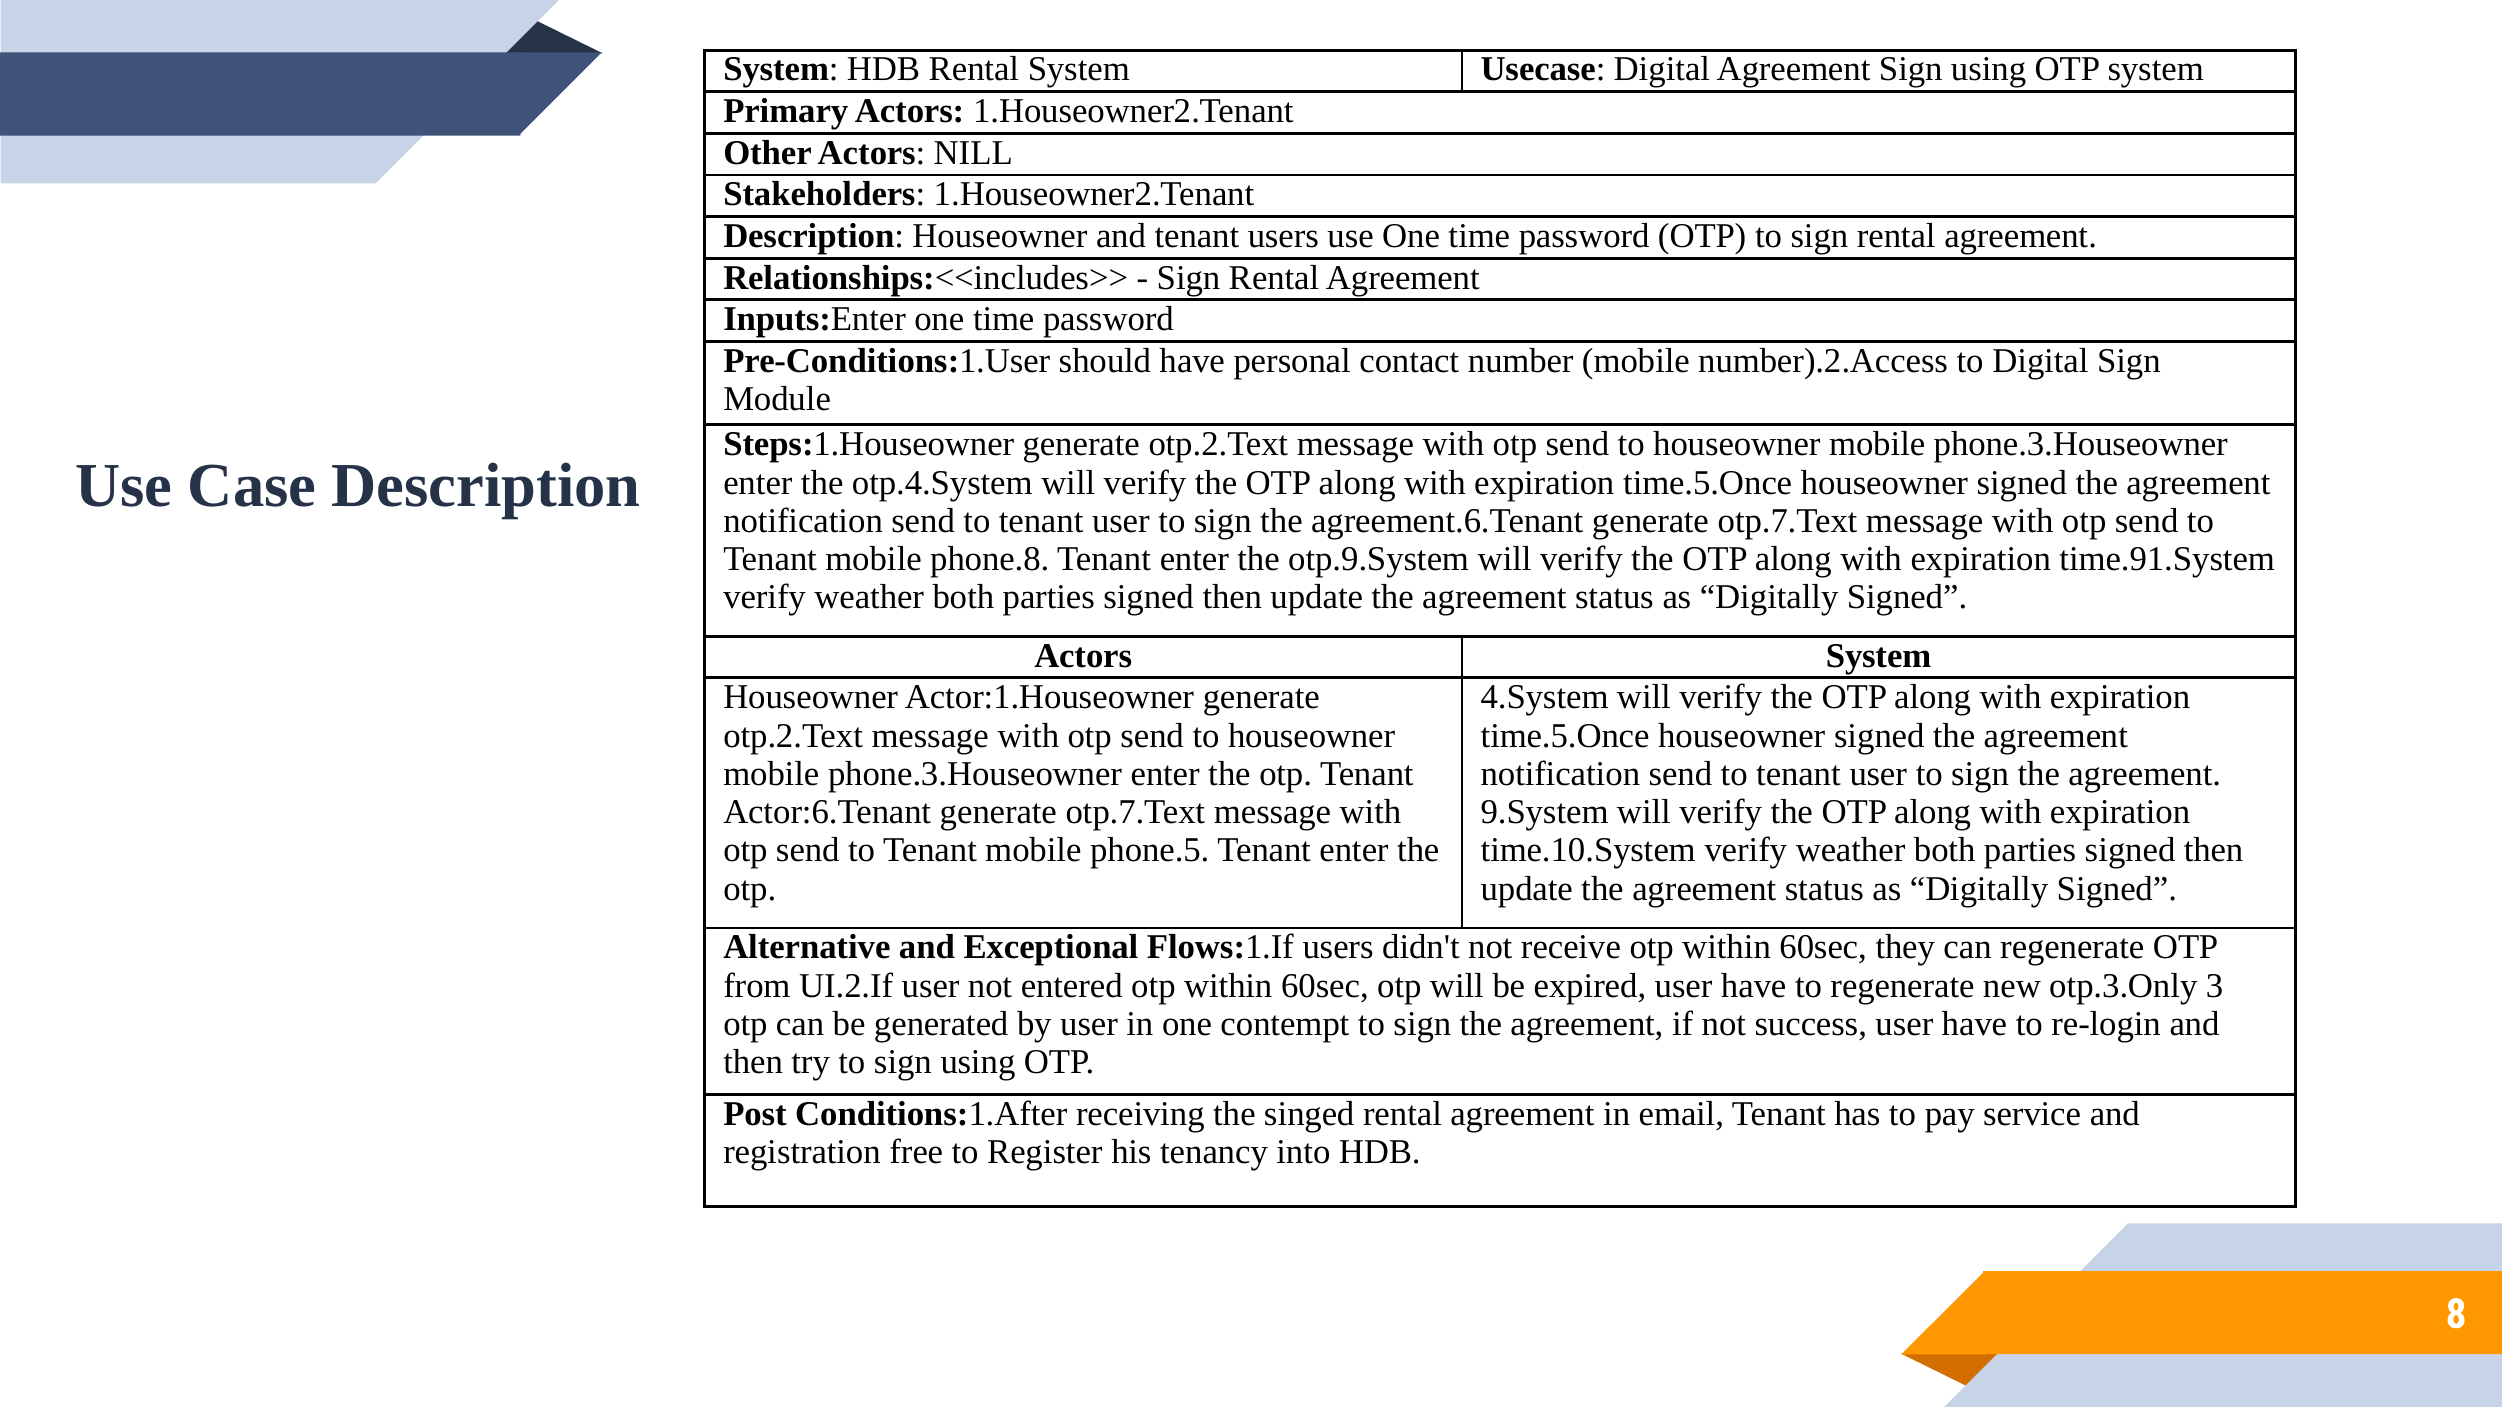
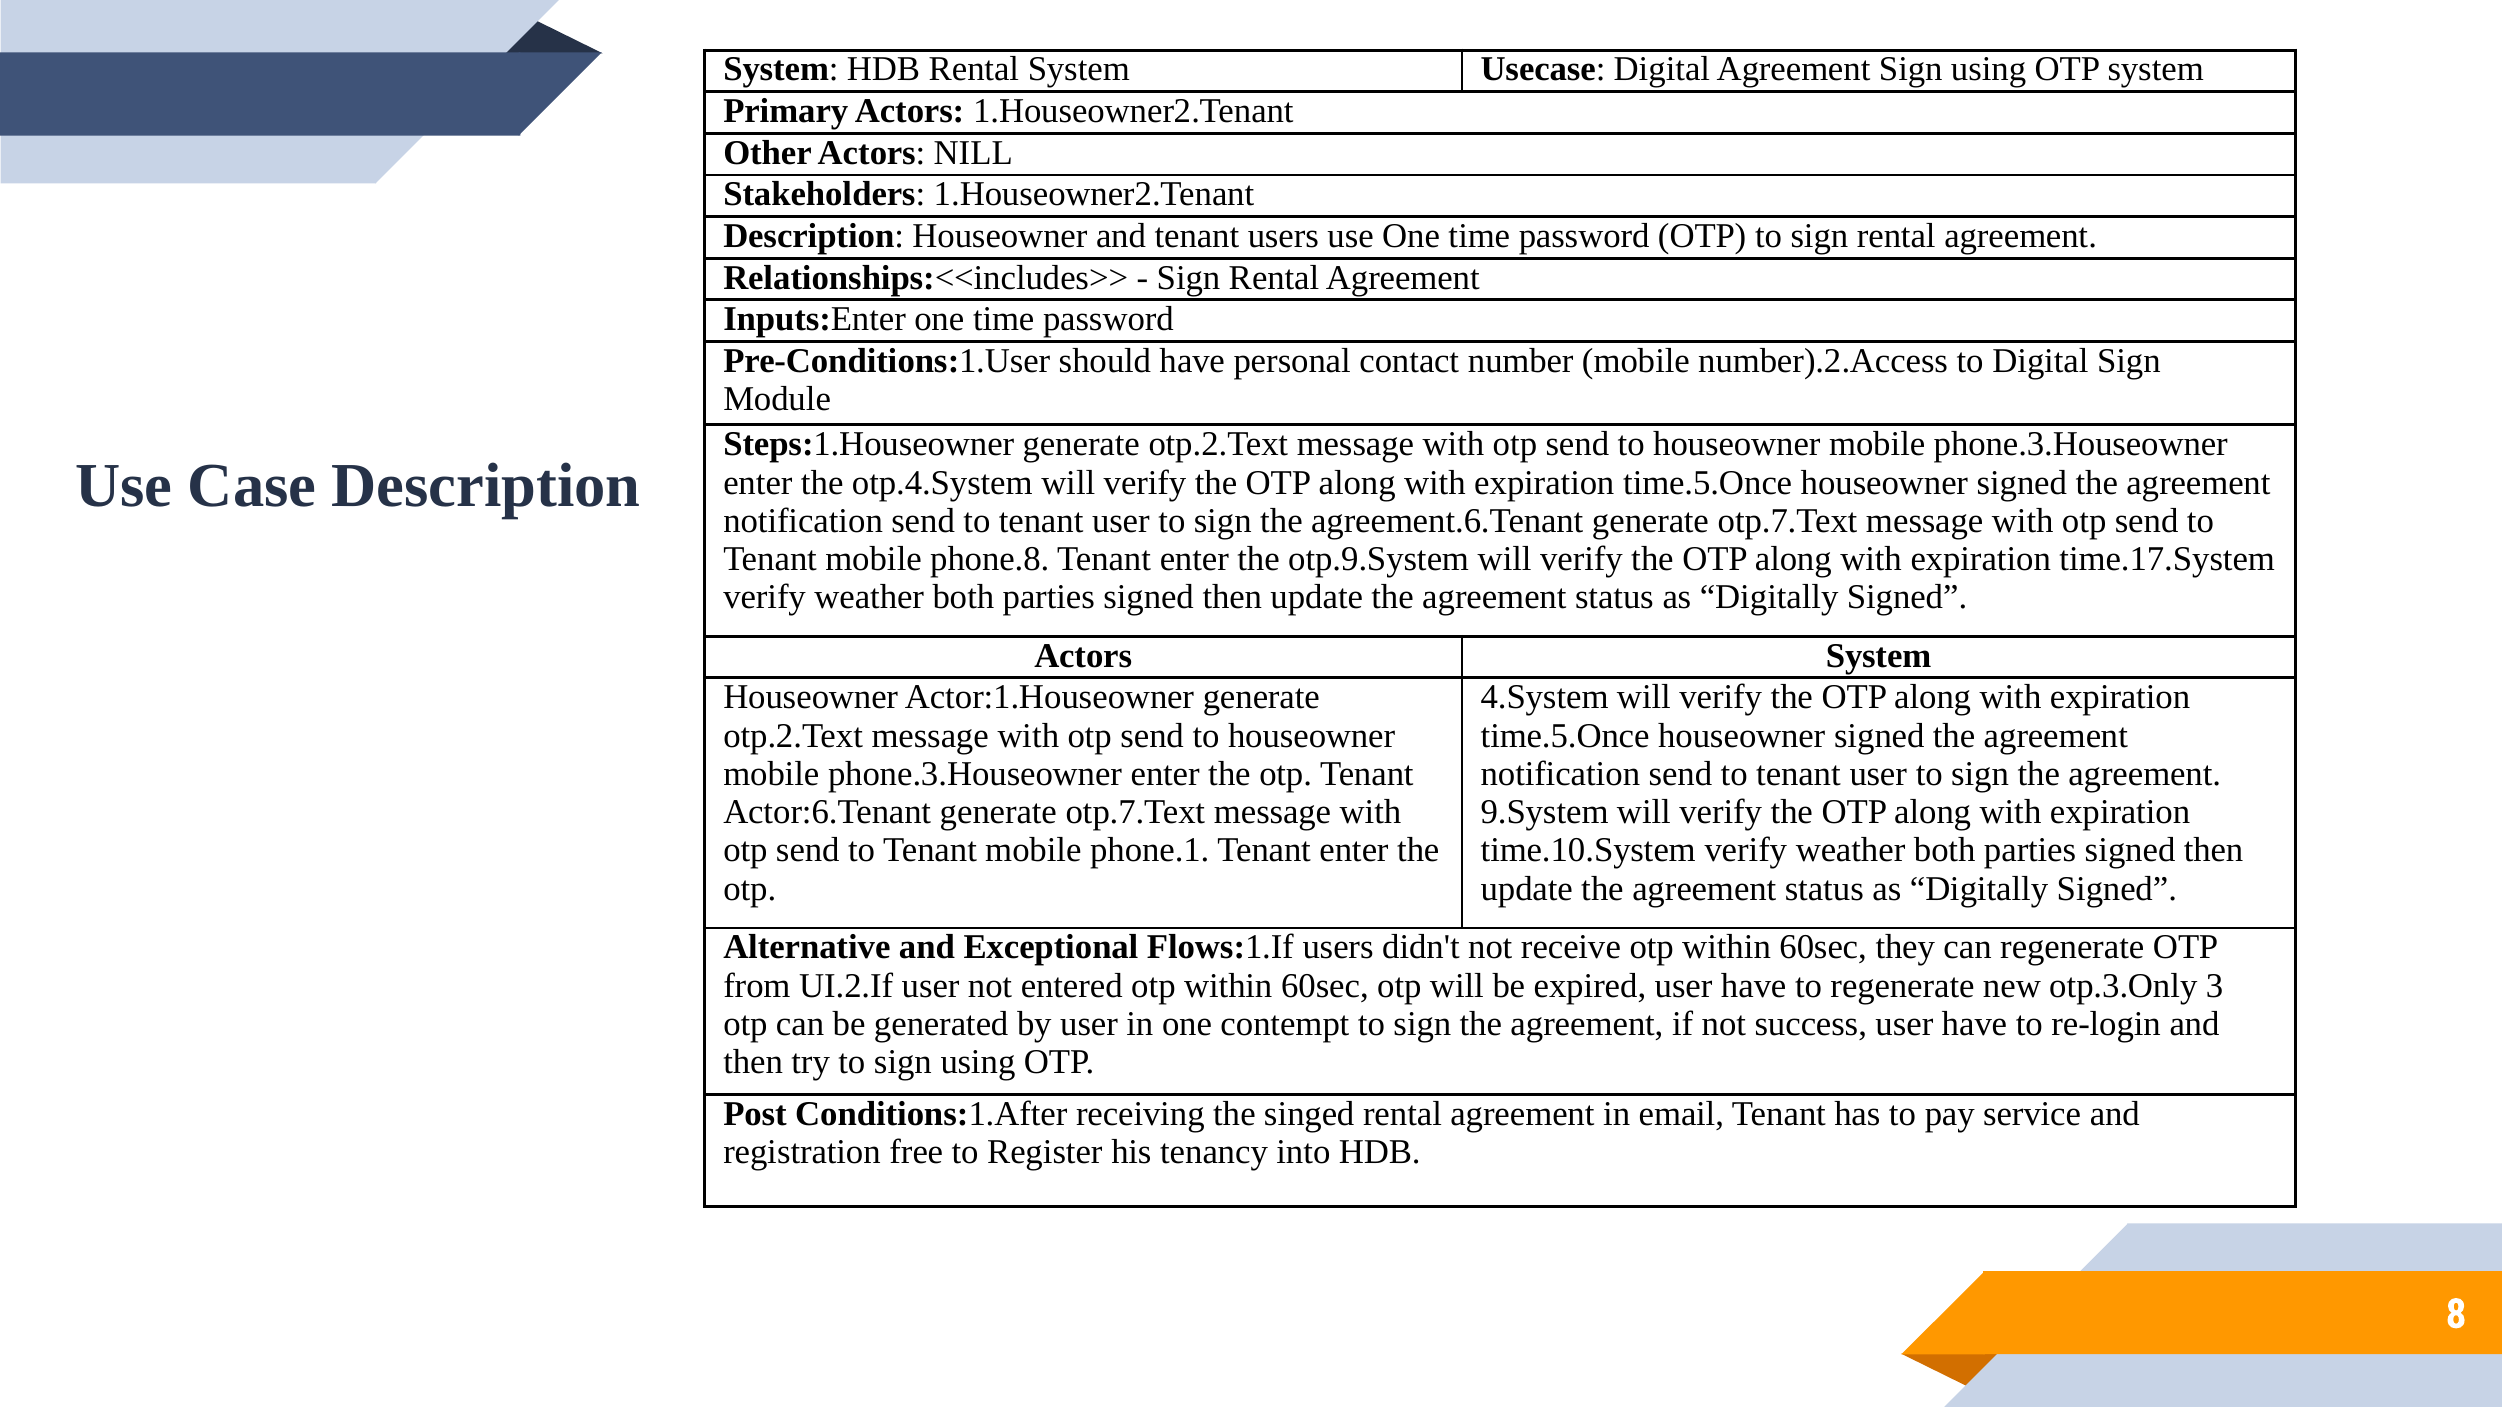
time.91.System: time.91.System -> time.17.System (2167, 559)
phone.5: phone.5 -> phone.1 (1150, 851)
